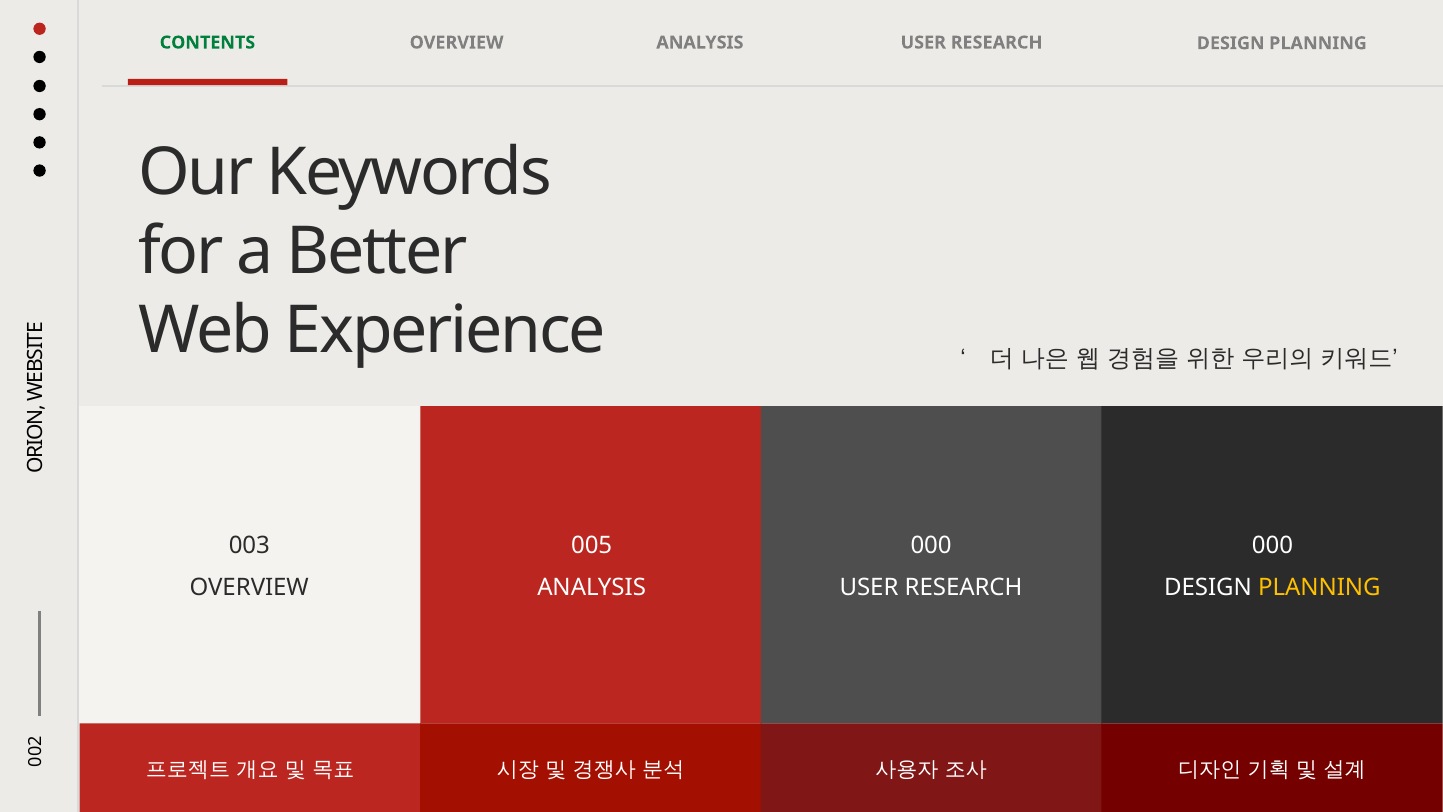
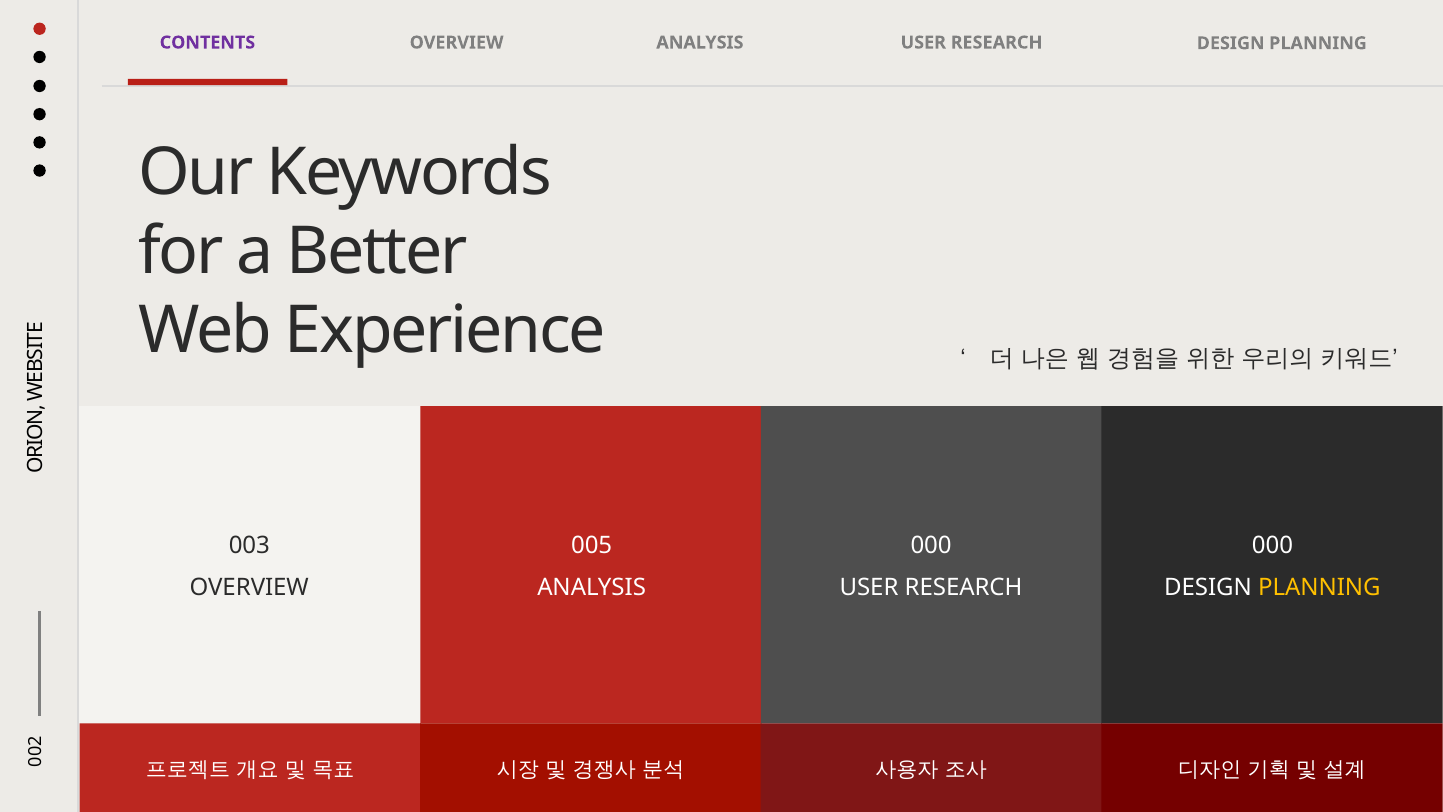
CONTENTS colour: green -> purple (207, 43)
